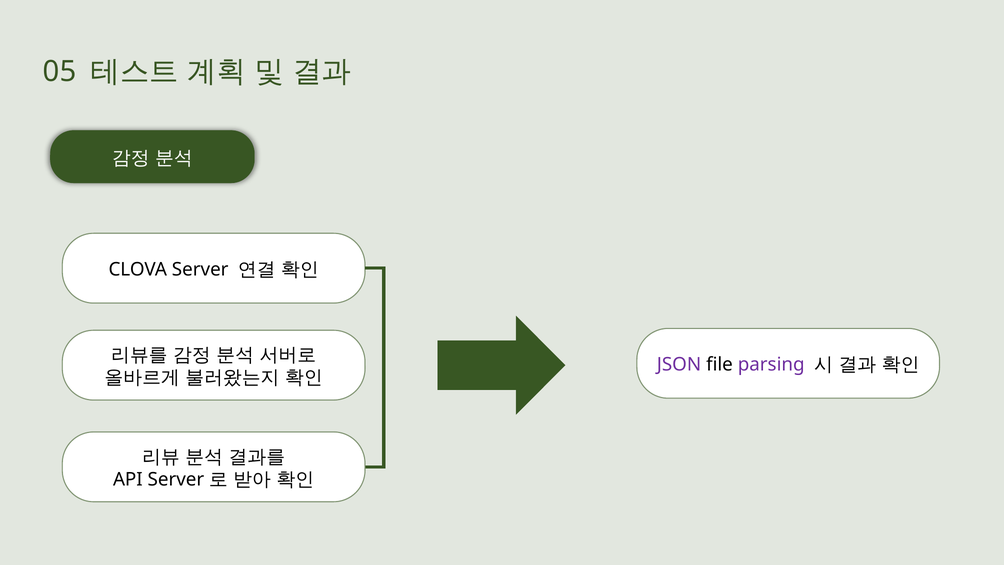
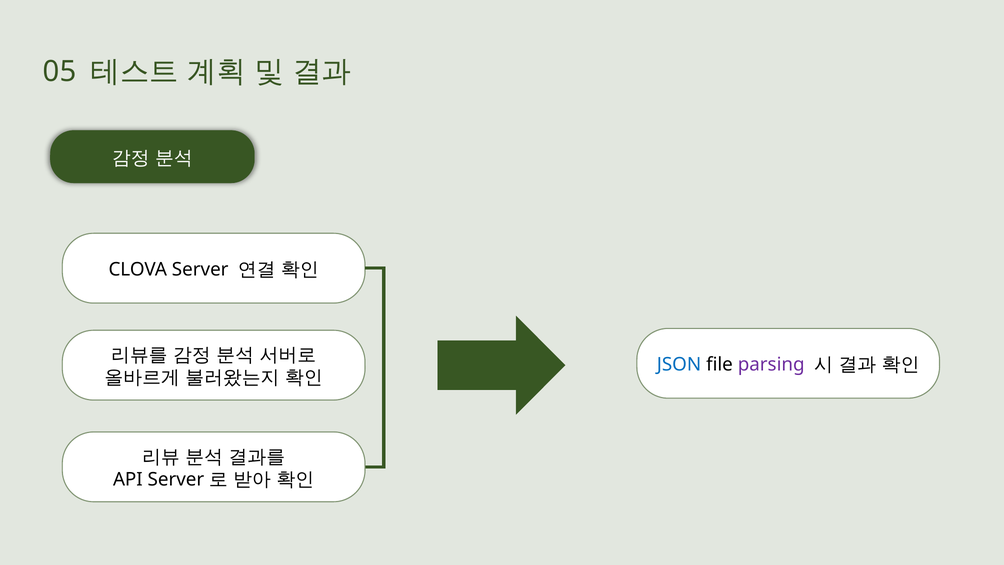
JSON colour: purple -> blue (679, 364)
